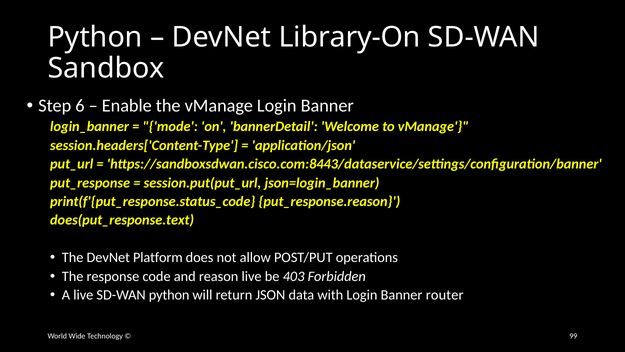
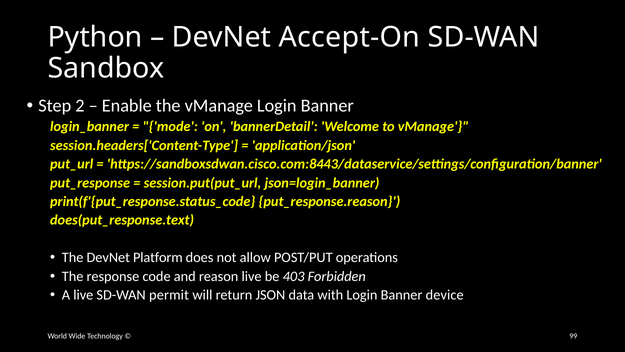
Library-On: Library-On -> Accept-On (349, 37)
6: 6 -> 2 (80, 106)
SD-WAN python: python -> permit (169, 295)
router: router -> device (445, 295)
